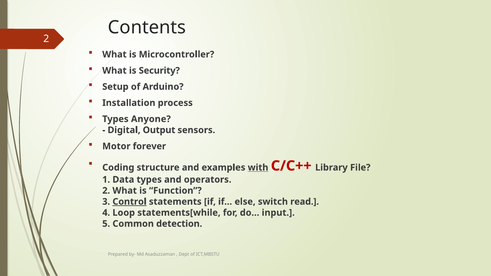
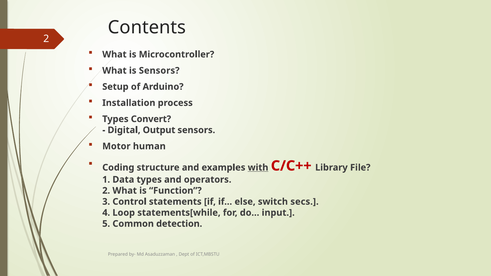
is Security: Security -> Sensors (159, 71)
Anyone: Anyone -> Convert (151, 119)
forever: forever -> human (149, 146)
Control underline: present -> none (130, 202)
read: read -> secs (305, 202)
